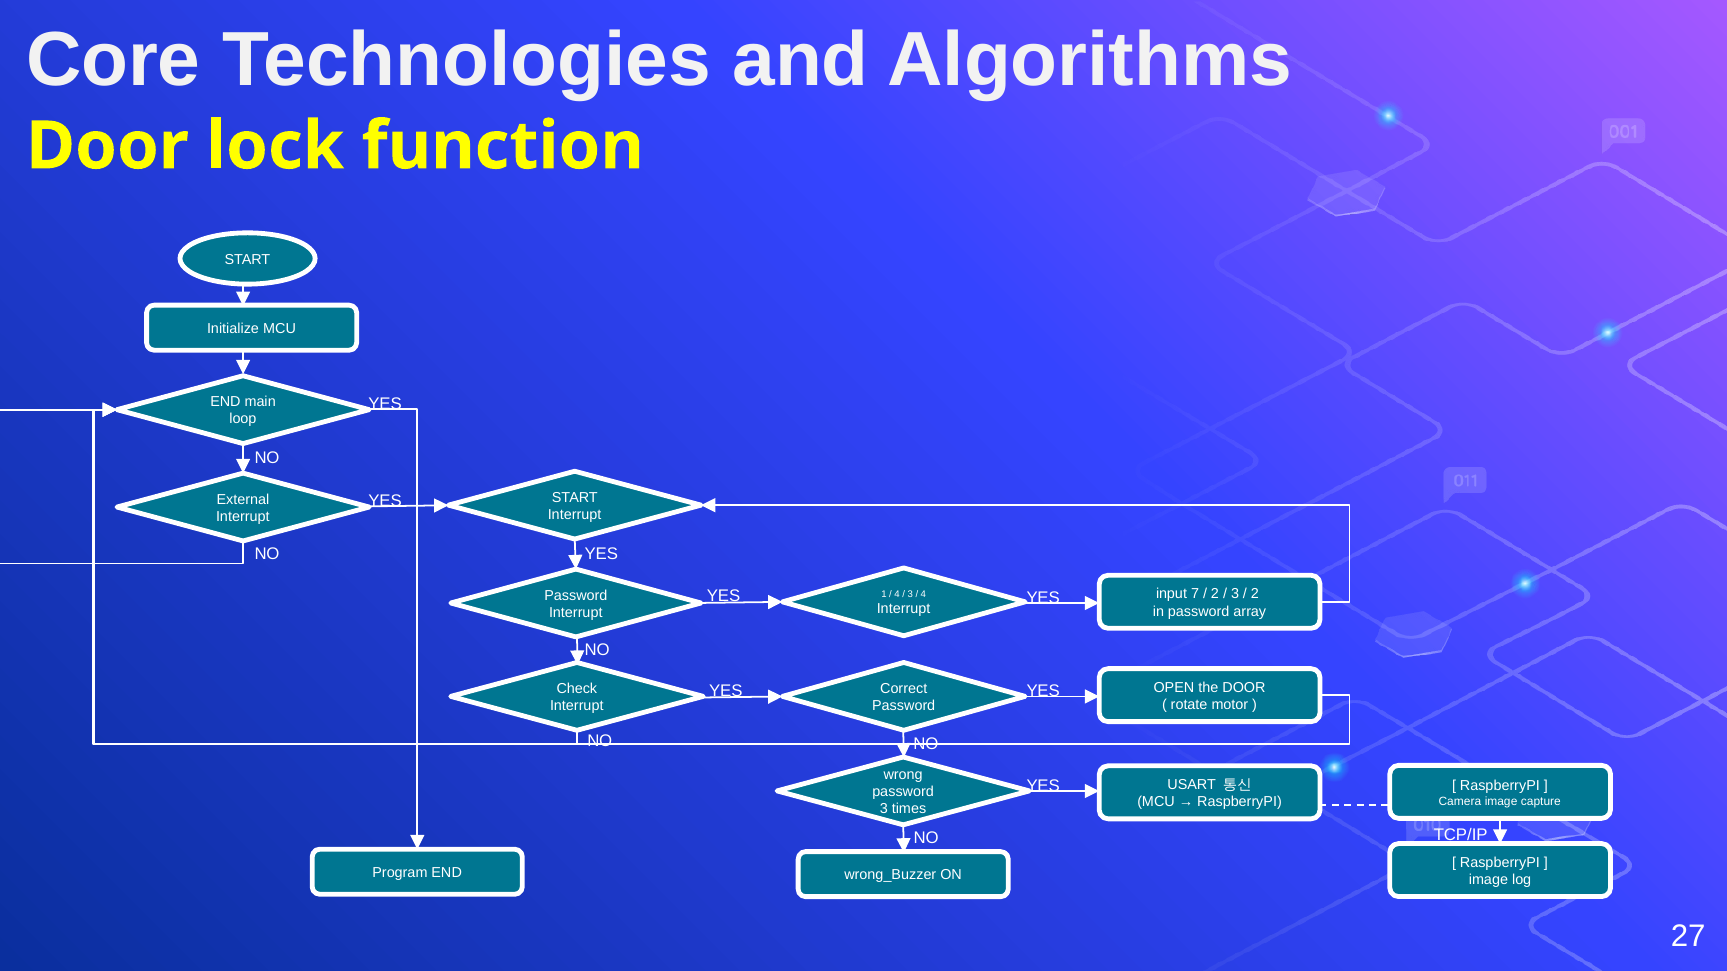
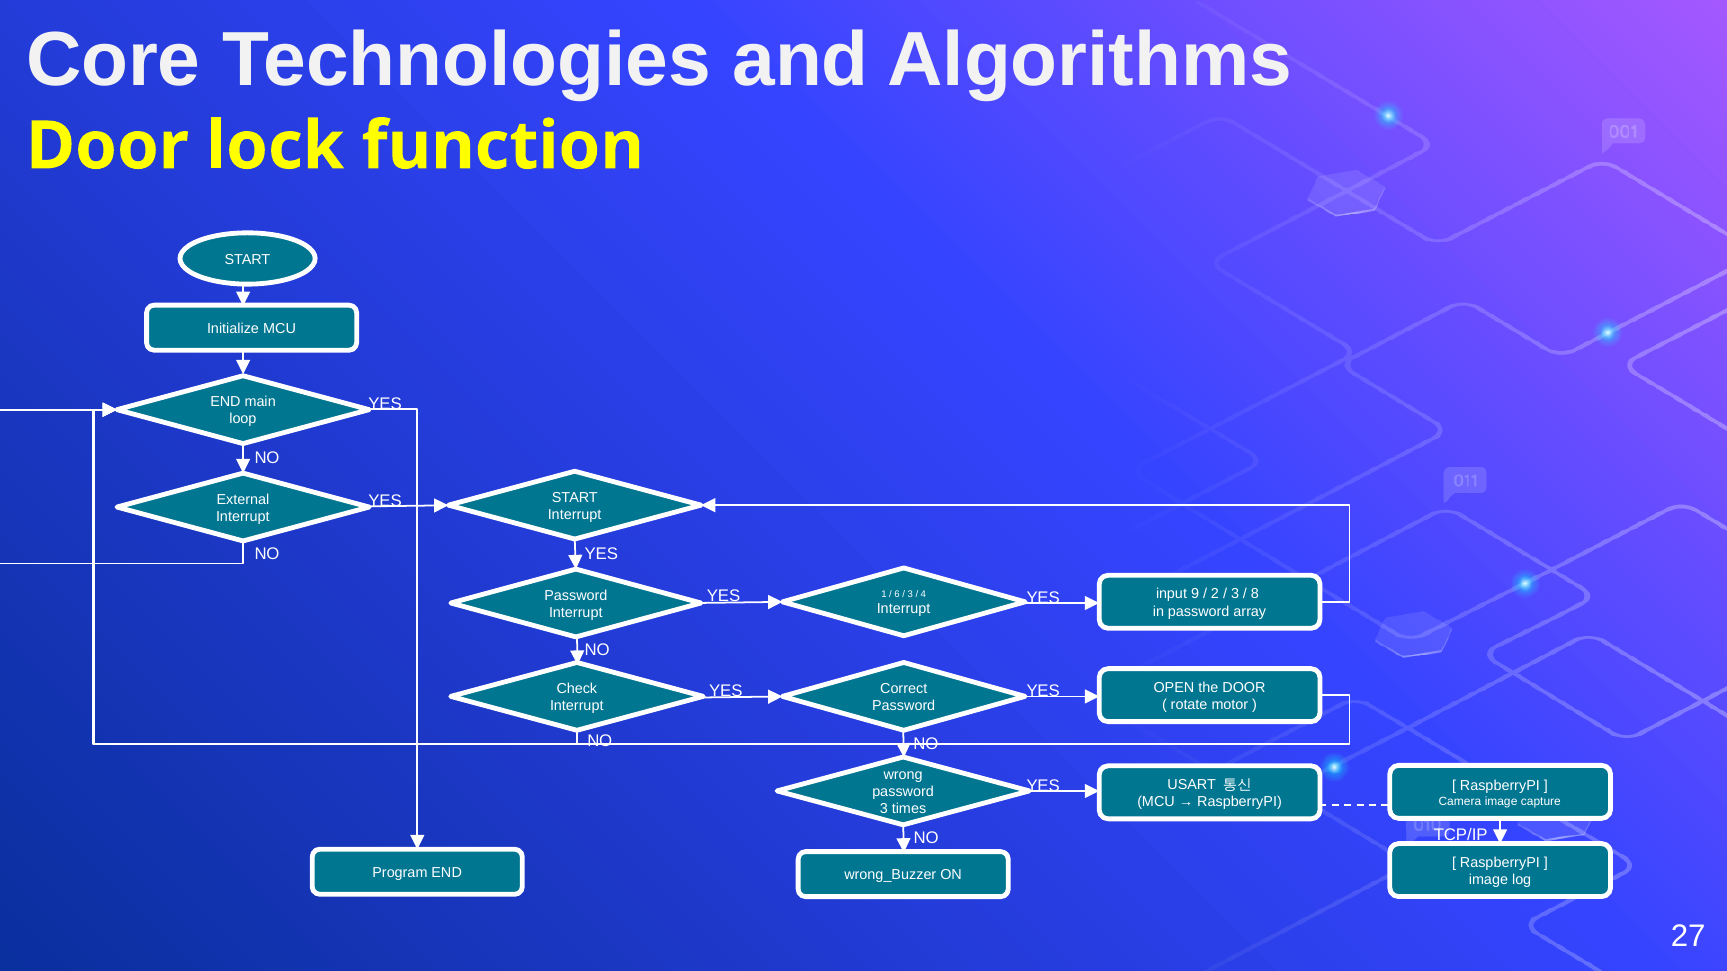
4: 4 -> 6 (897, 594)
7: 7 -> 9 (1195, 594)
2: 2 -> 8 (1255, 594)
